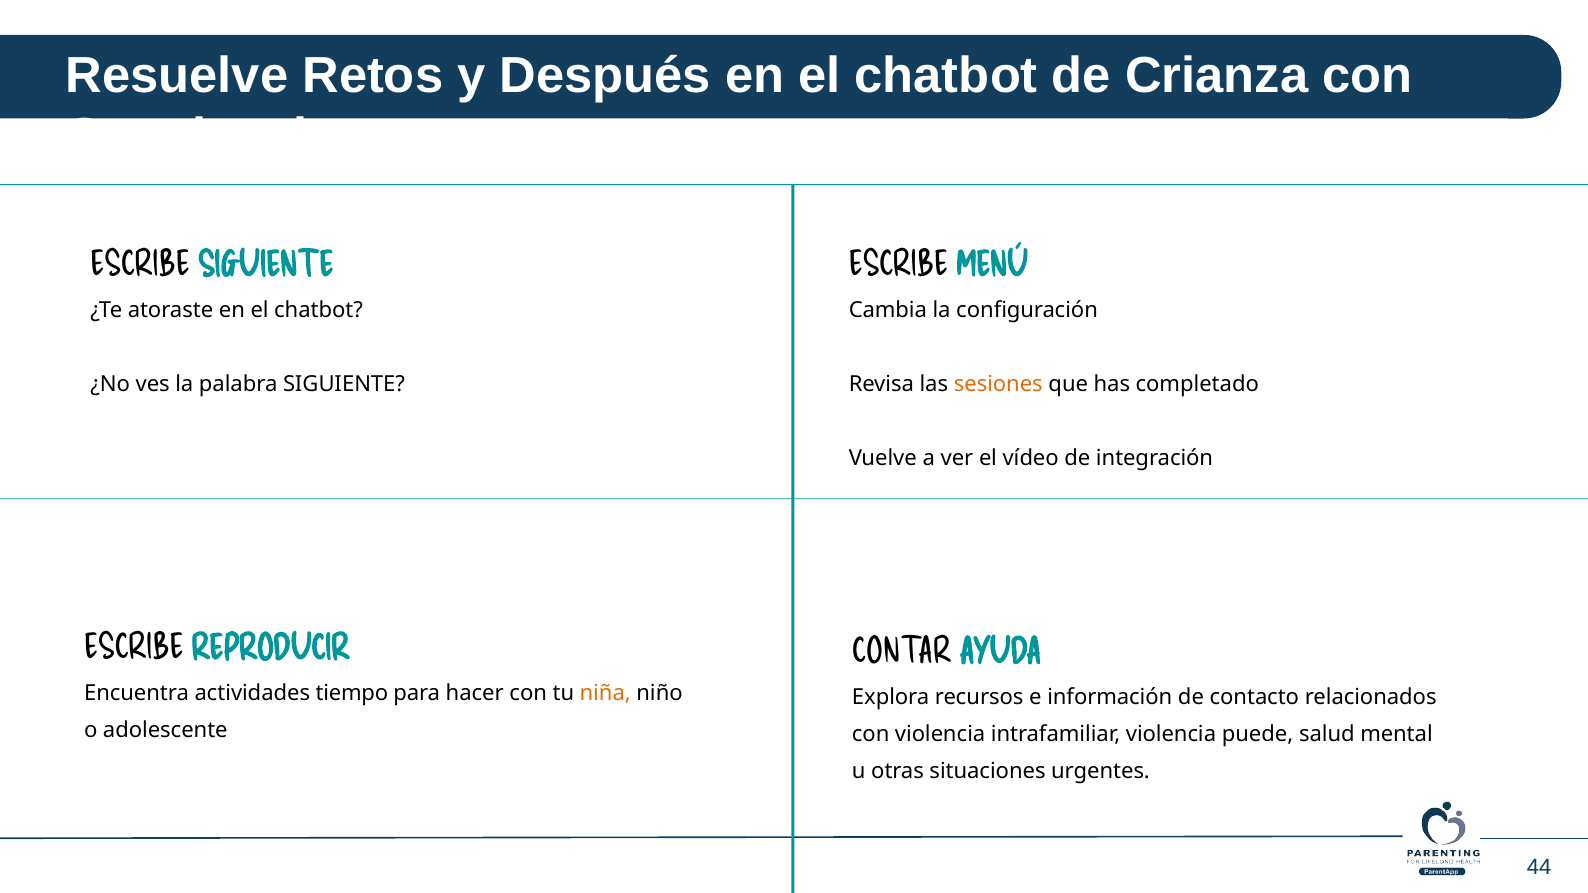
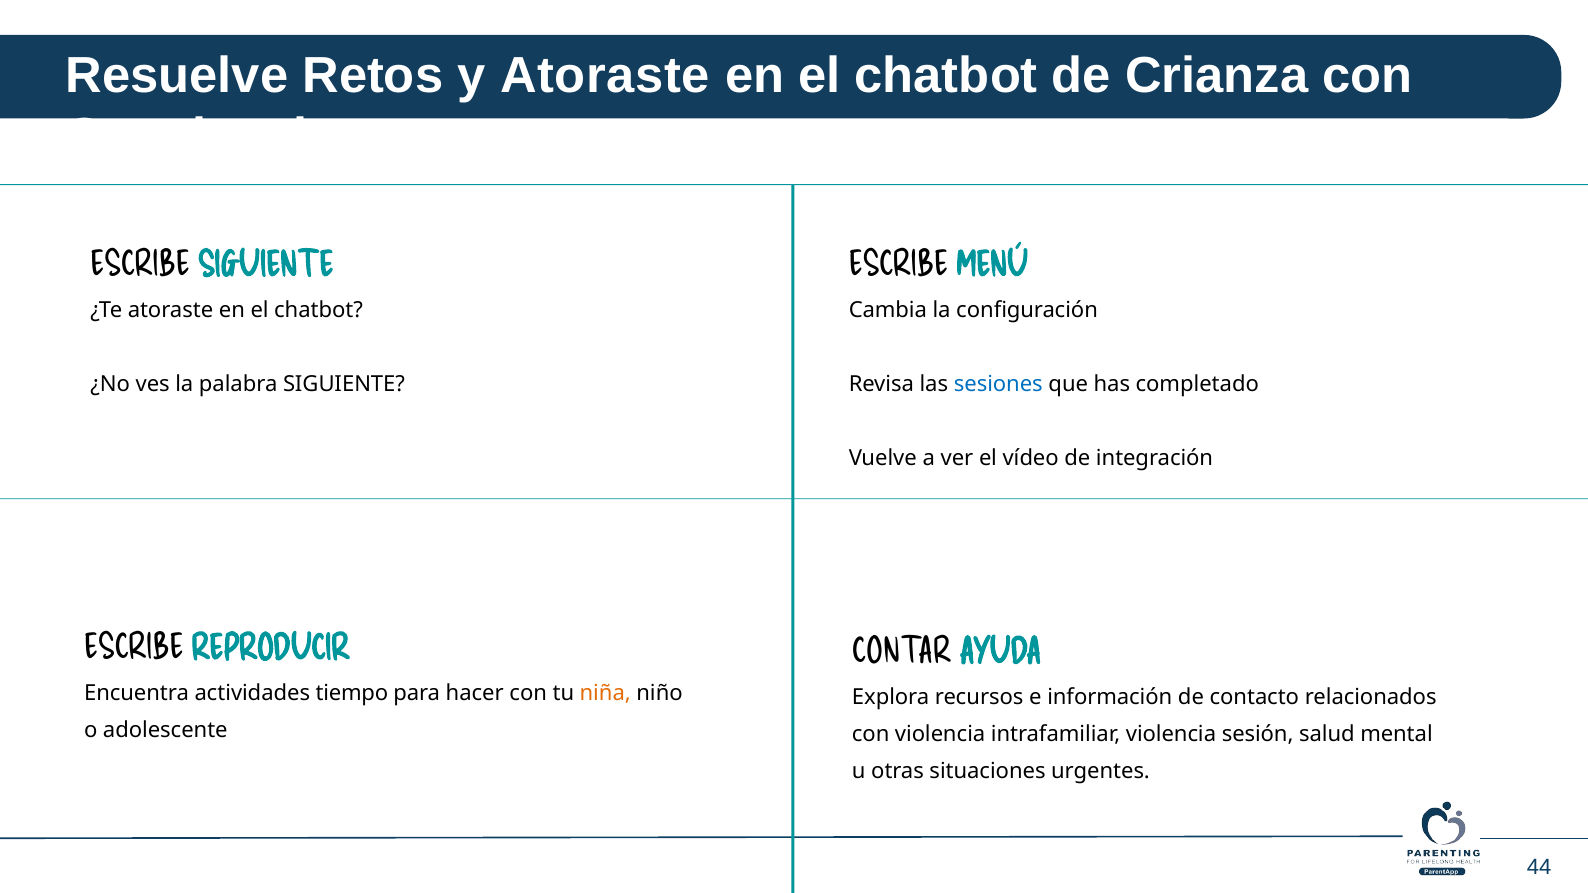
y Después: Después -> Atoraste (605, 76)
sesiones colour: orange -> blue (998, 384)
puede: puede -> sesión (1258, 734)
